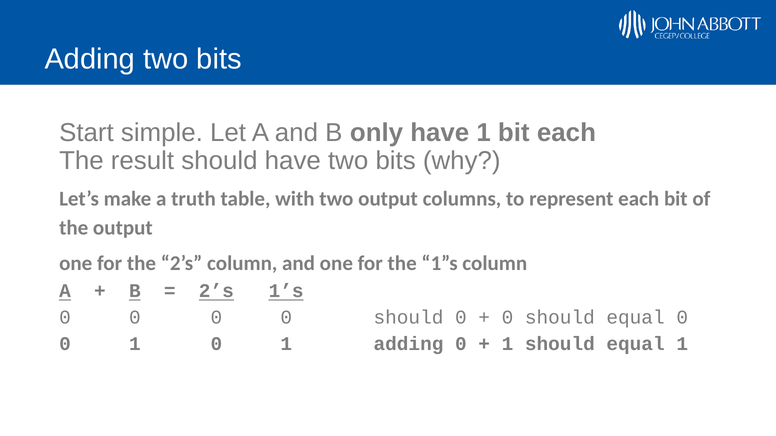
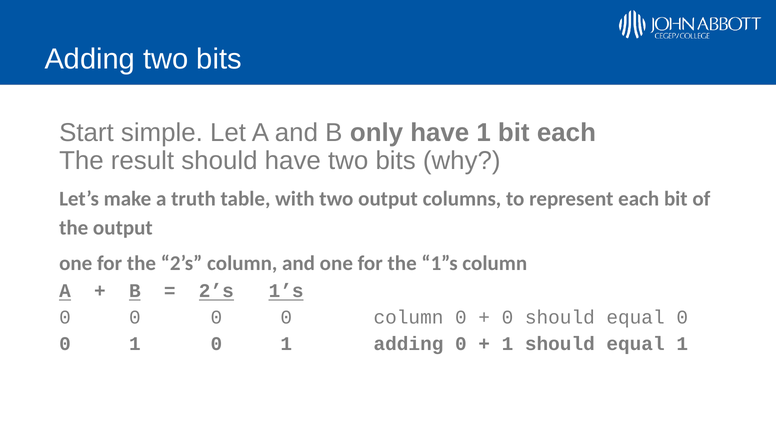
0 0 should: should -> column (408, 318)
